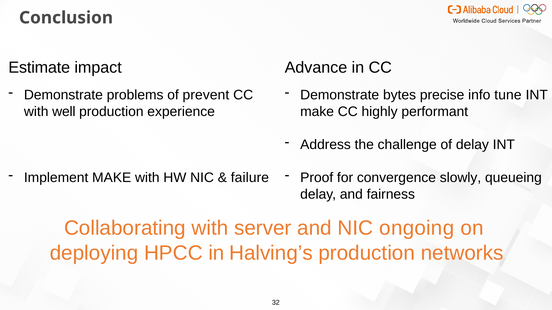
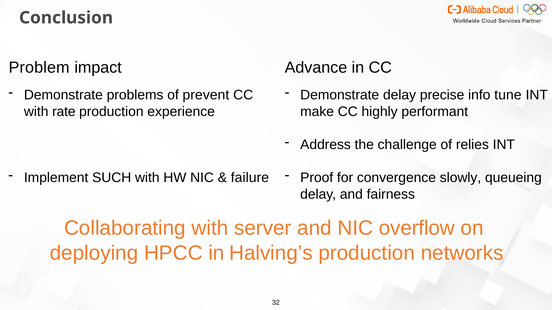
Estimate: Estimate -> Problem (39, 68)
Demonstrate bytes: bytes -> delay (400, 95)
well: well -> rate (64, 112)
of delay: delay -> relies (472, 145)
Implement MAKE: MAKE -> SUCH (112, 178)
ongoing: ongoing -> overflow (417, 228)
